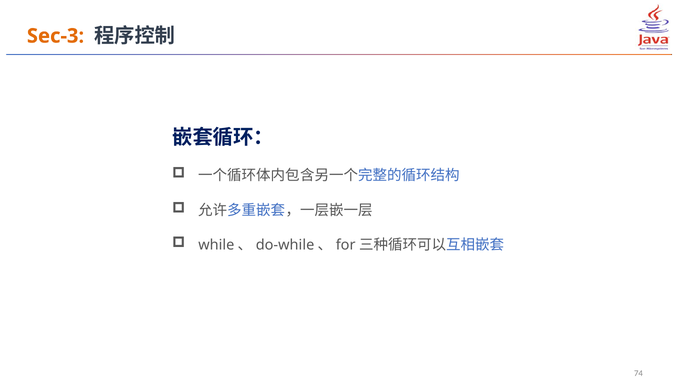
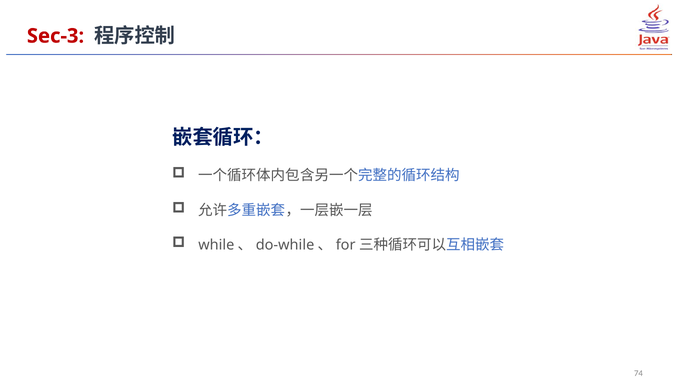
Sec-3 colour: orange -> red (55, 36)
